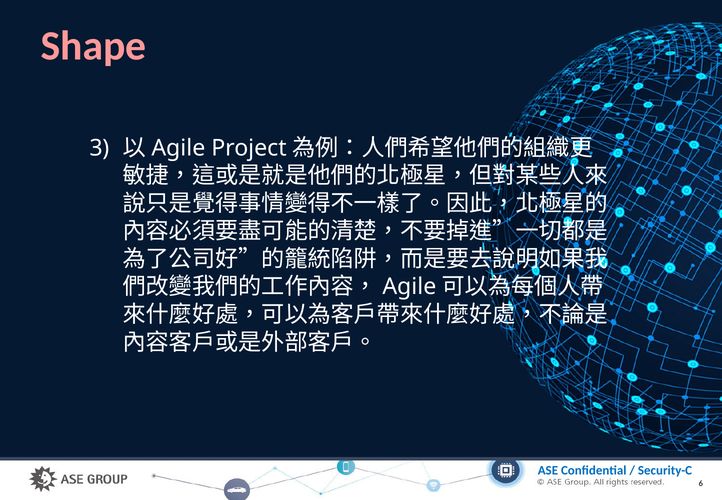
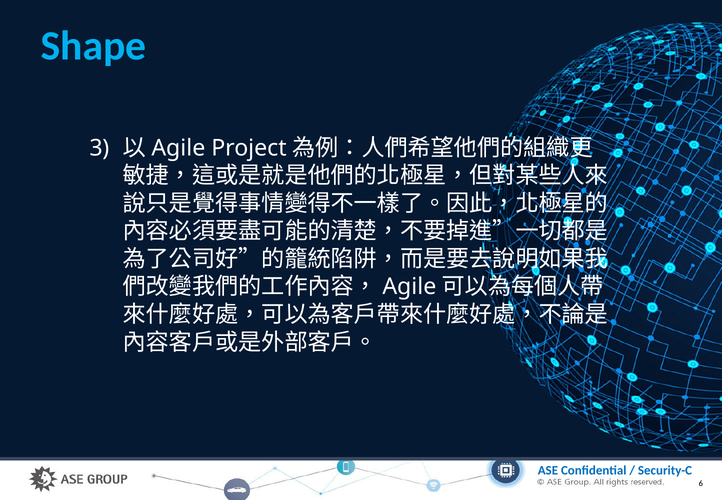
Shape colour: pink -> light blue (93, 46)
